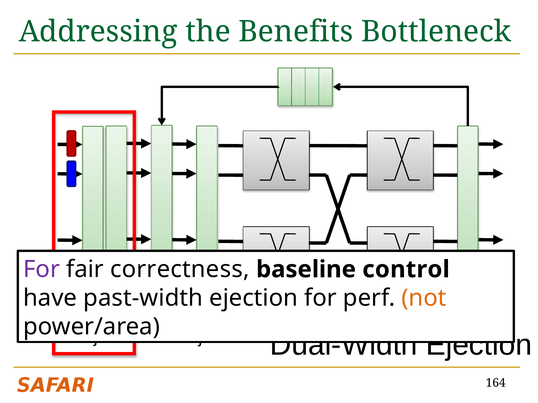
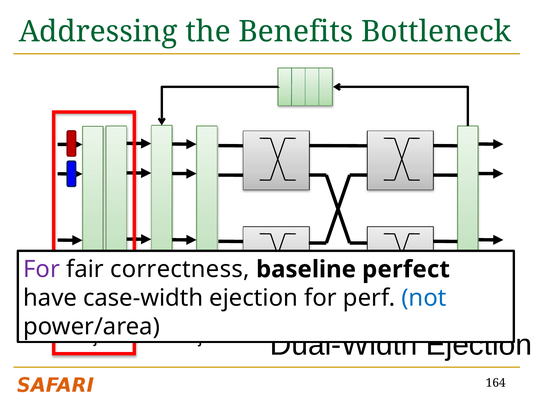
control: control -> perfect (406, 270)
past-width: past-width -> case-width (143, 298)
not colour: orange -> blue (424, 298)
